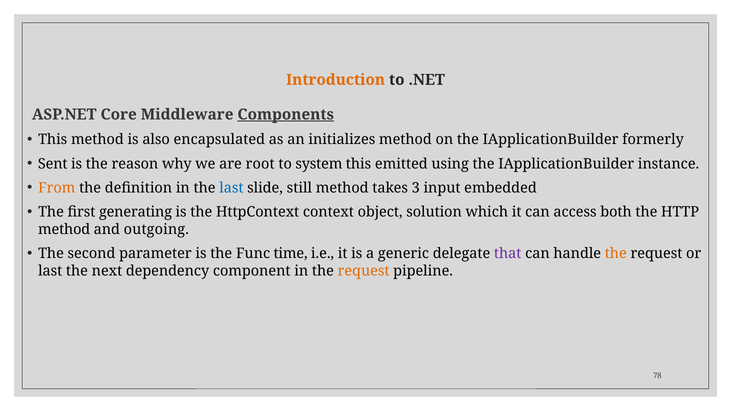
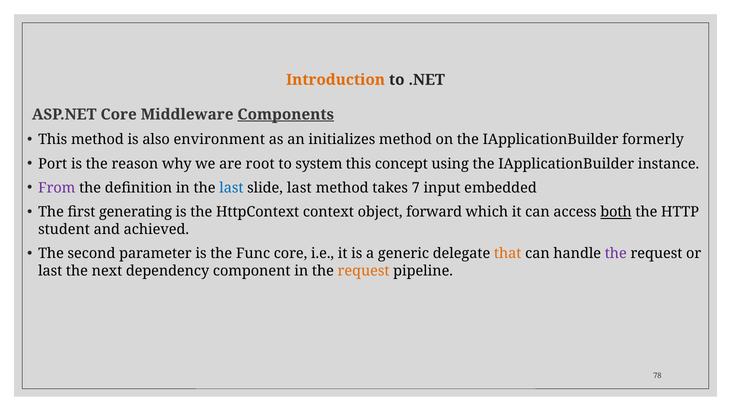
encapsulated: encapsulated -> environment (219, 140)
Sent: Sent -> Port (53, 164)
emitted: emitted -> concept (401, 164)
From colour: orange -> purple (57, 188)
slide still: still -> last (299, 188)
3: 3 -> 7 (416, 188)
solution: solution -> forward (434, 212)
both underline: none -> present (616, 212)
method: method -> student (64, 230)
outgoing: outgoing -> achieved (156, 230)
Func time: time -> core (291, 254)
that colour: purple -> orange (508, 254)
the colour: orange -> purple (616, 254)
